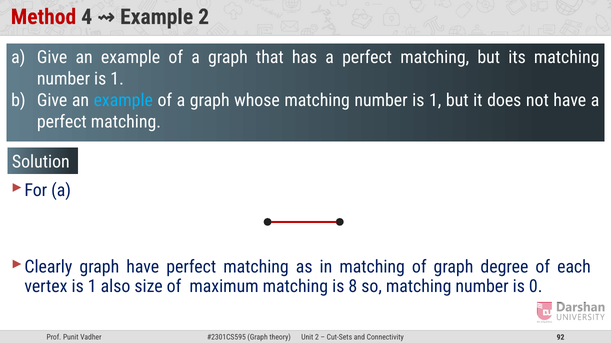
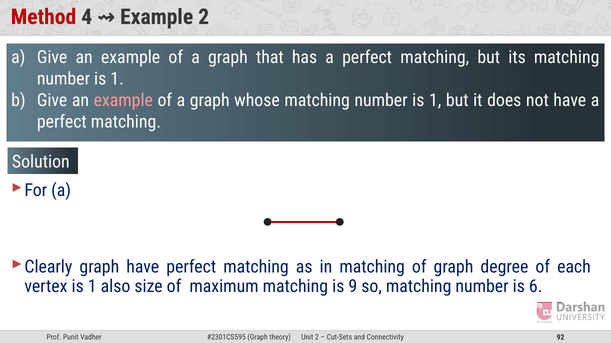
example colour: light blue -> pink (123, 101)
8: 8 -> 9 (353, 287)
0: 0 -> 6 (536, 287)
